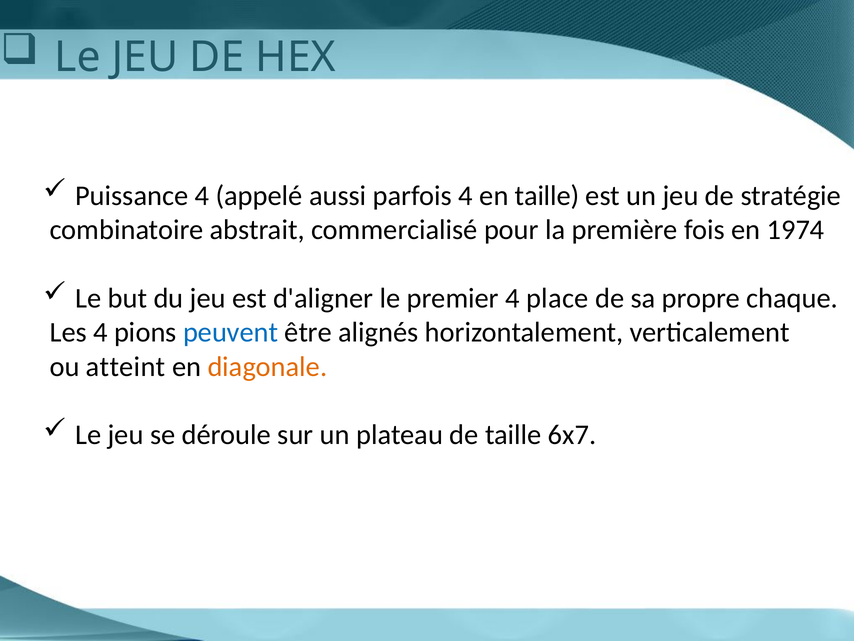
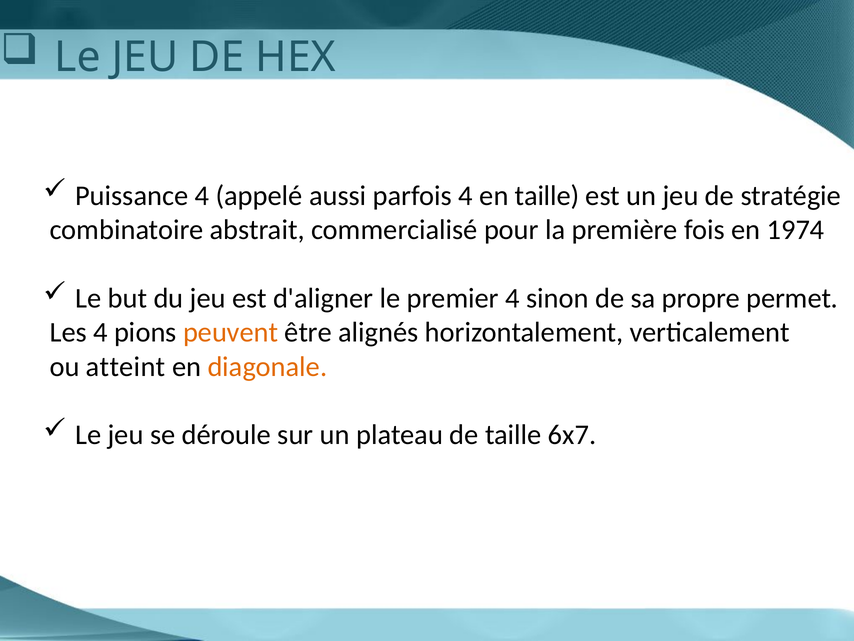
place: place -> sinon (557, 298)
chaque: chaque -> permet (792, 298)
peuvent colour: blue -> orange (231, 332)
